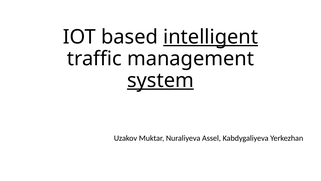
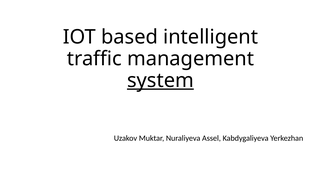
intelligent underline: present -> none (211, 37)
